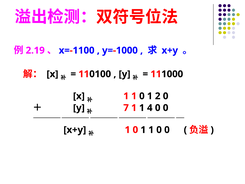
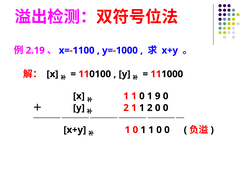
2: 2 -> 9 (158, 96)
7: 7 -> 2 (126, 108)
1 4: 4 -> 2 (150, 108)
